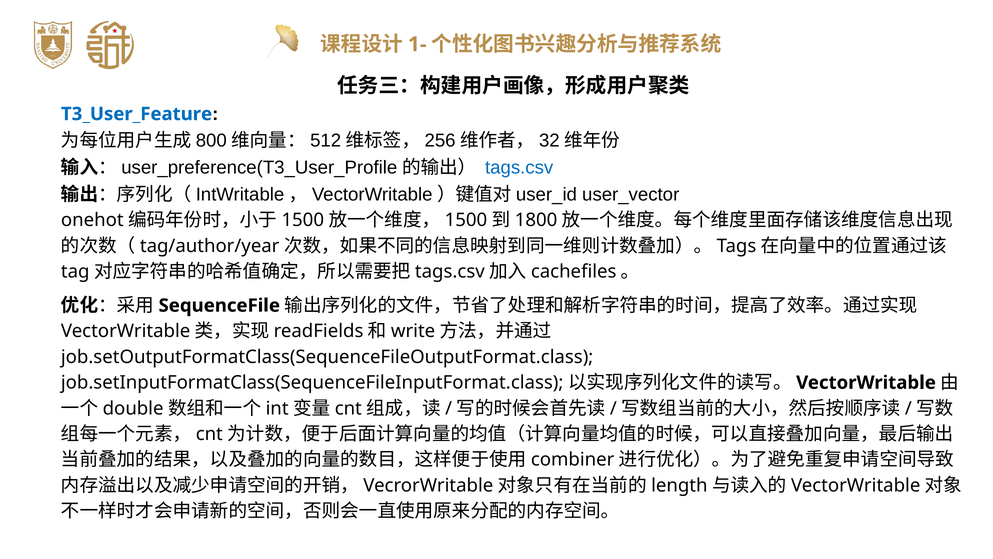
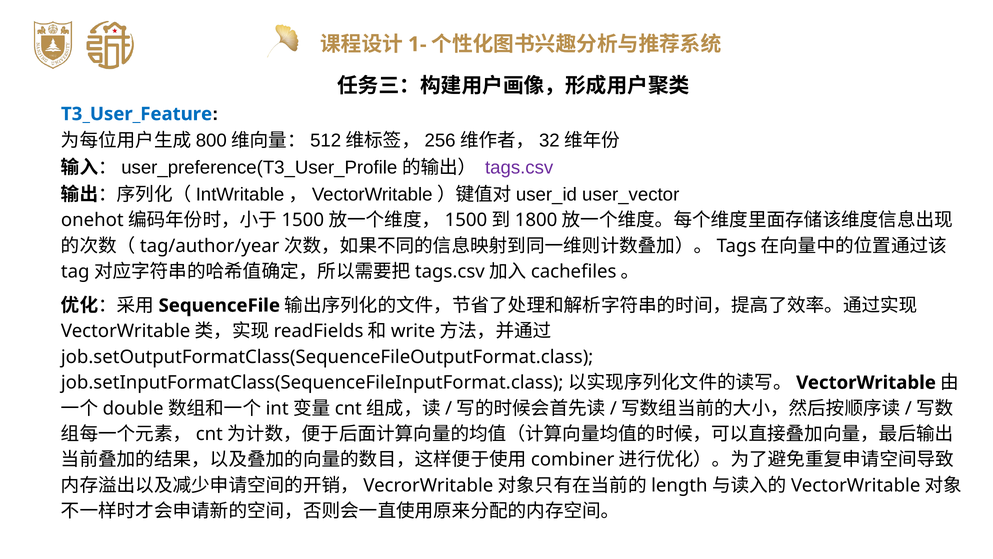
tags.csv colour: blue -> purple (519, 168)
